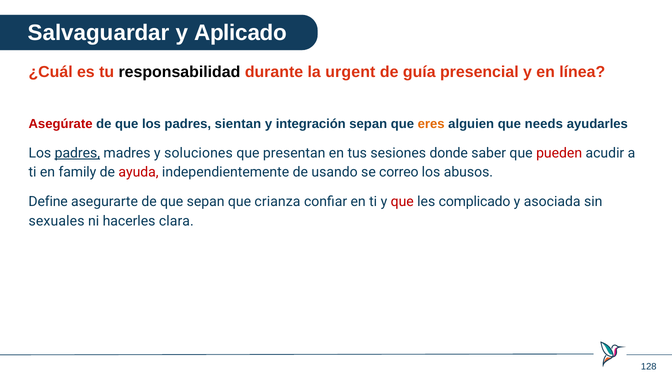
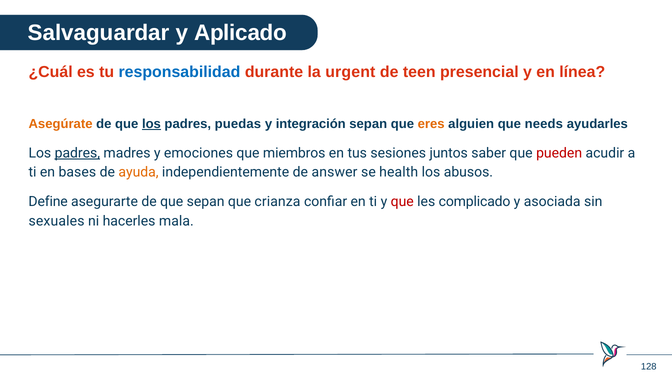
responsabilidad colour: black -> blue (179, 72)
guía: guía -> teen (419, 72)
Asegúrate colour: red -> orange (61, 124)
los underline: none -> present (151, 124)
sientan: sientan -> puedas (238, 124)
soluciones: soluciones -> emociones (199, 153)
presentan: presentan -> miembros (294, 153)
donde: donde -> juntos (449, 153)
family: family -> bases (77, 172)
ayuda colour: red -> orange (139, 172)
usando: usando -> answer (335, 172)
correo: correo -> health (399, 172)
clara: clara -> mala (176, 221)
